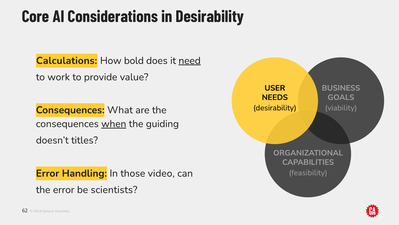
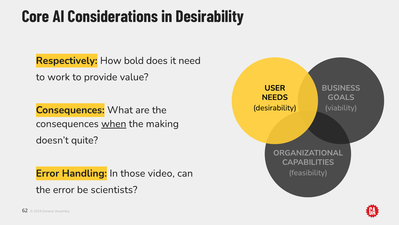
Calculations: Calculations -> Respectively (67, 60)
need underline: present -> none (190, 60)
guiding: guiding -> making (162, 123)
titles: titles -> quite (85, 140)
